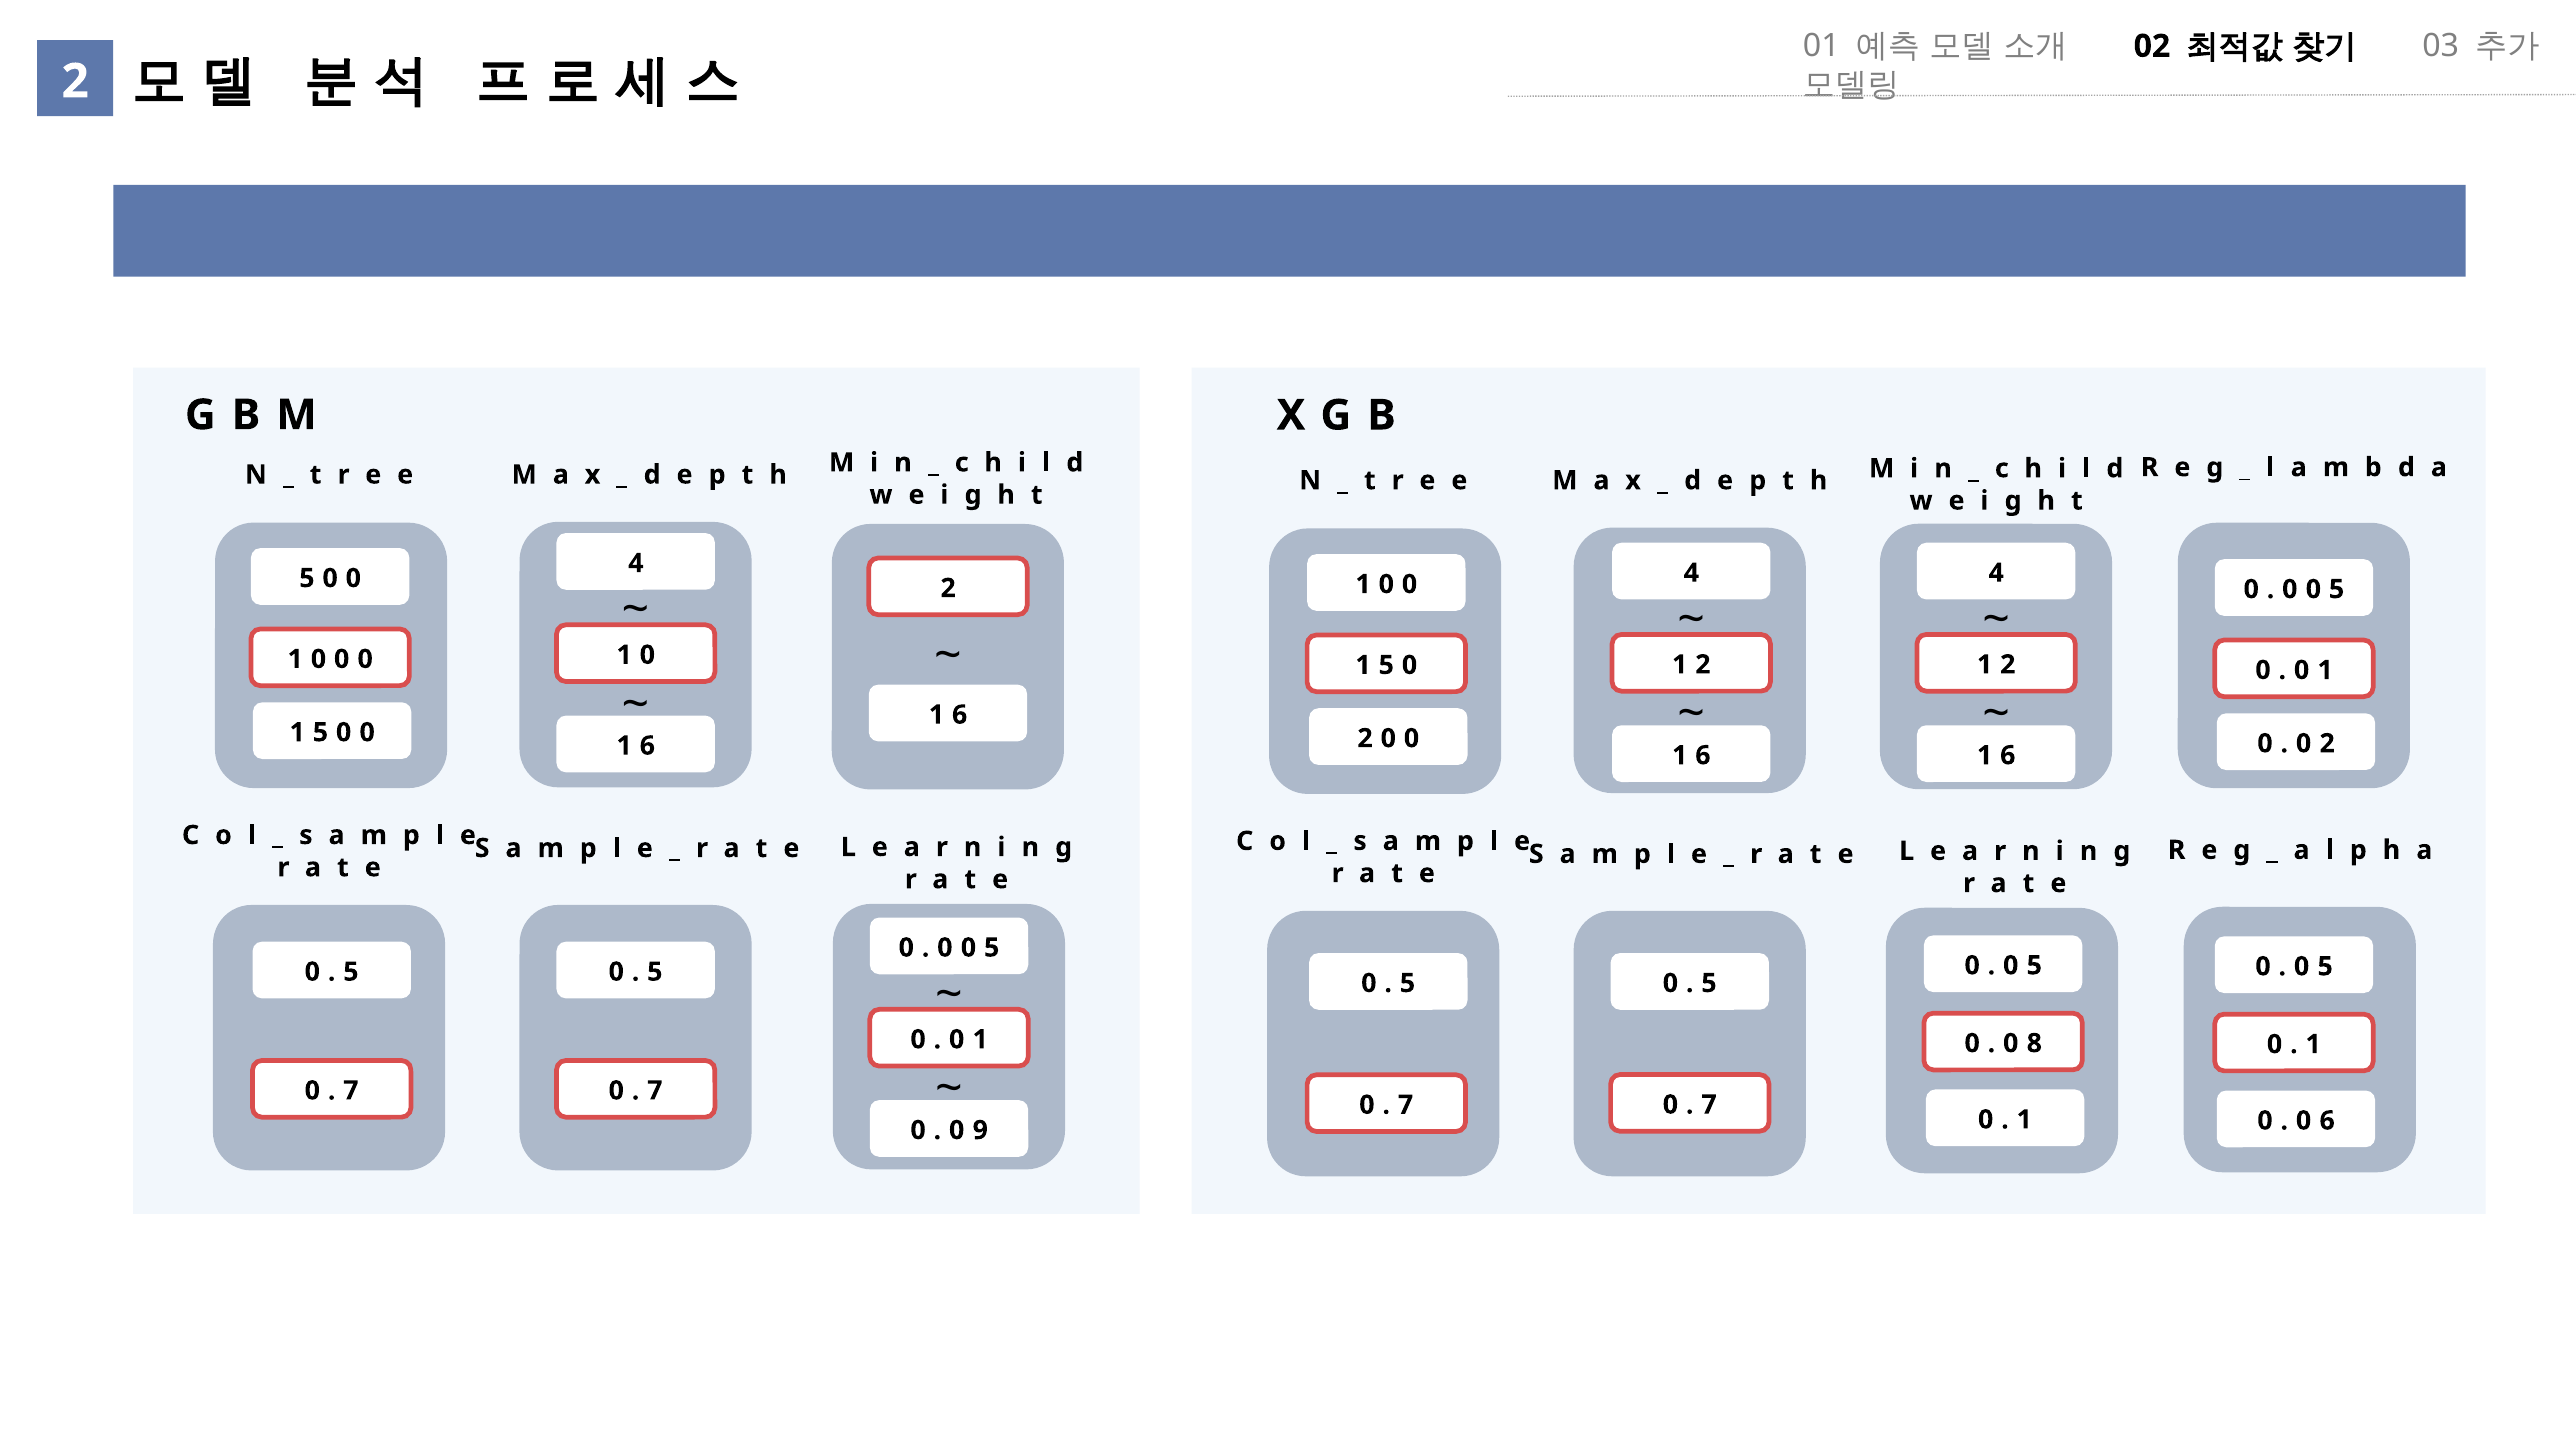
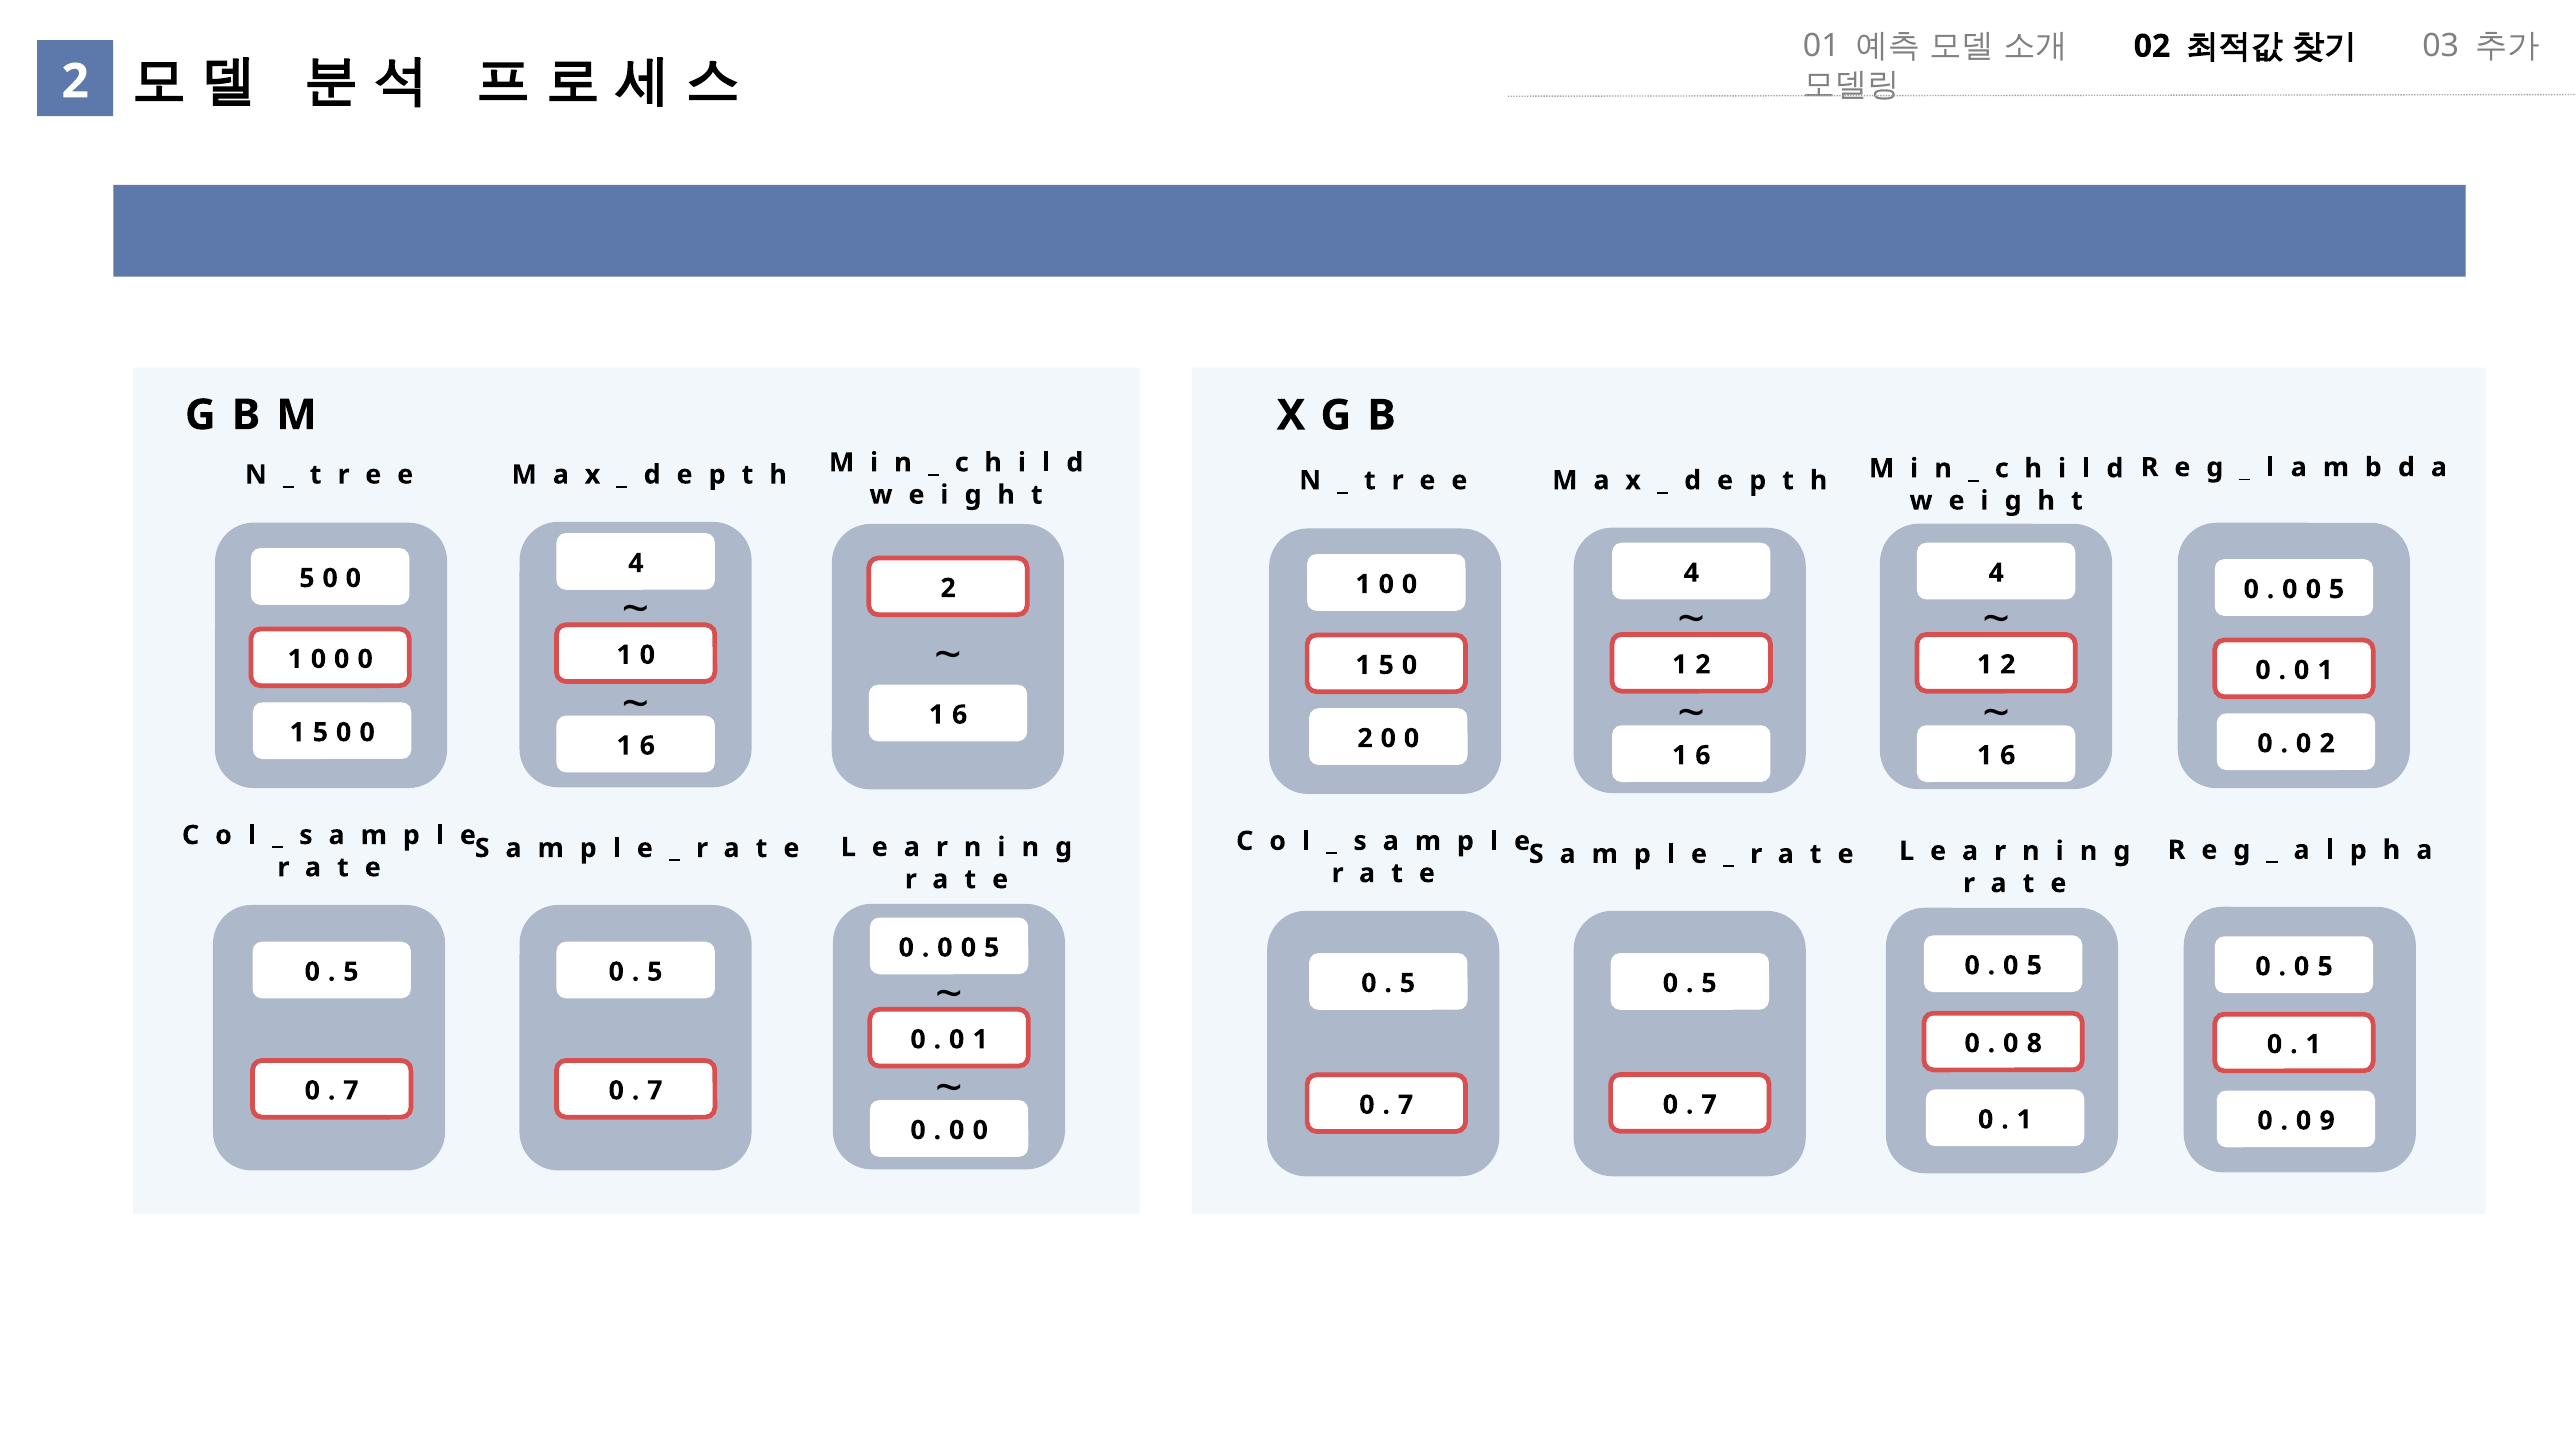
6: 6 -> 9 (2327, 1121)
9: 9 -> 0 (980, 1130)
